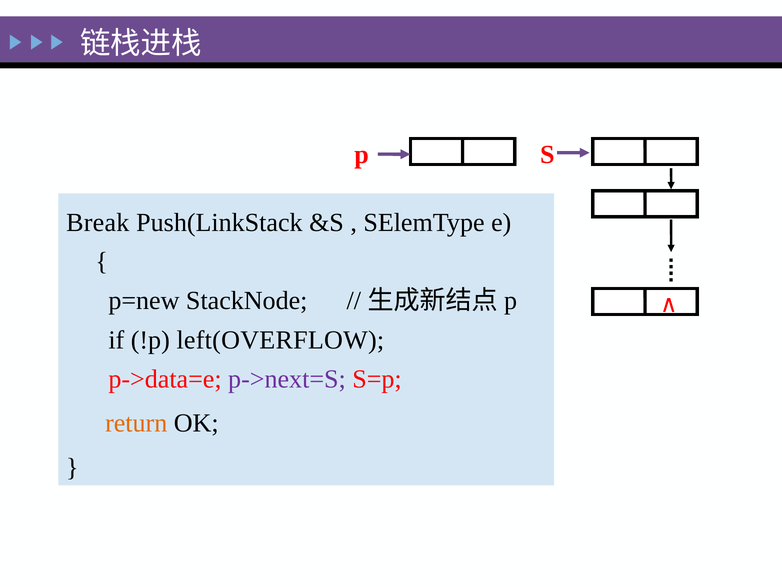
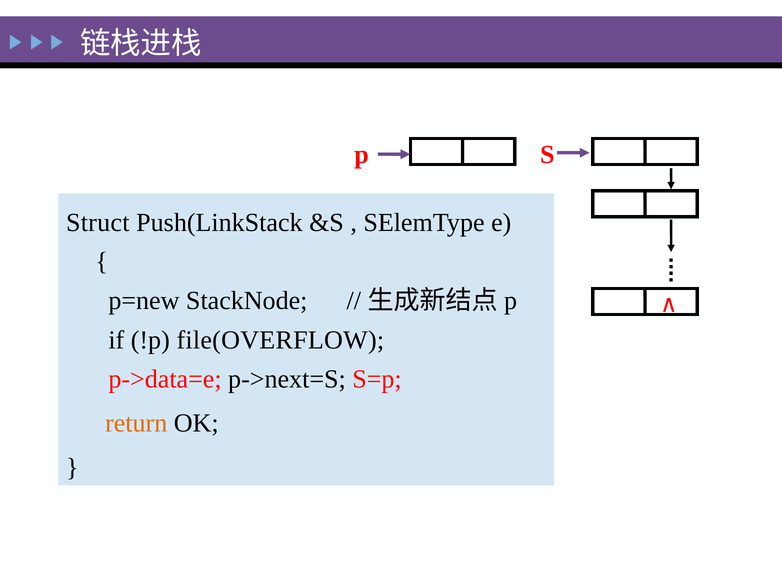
Break: Break -> Struct (98, 222)
left(OVERFLOW: left(OVERFLOW -> file(OVERFLOW (280, 340)
p->next=S colour: purple -> black (287, 379)
